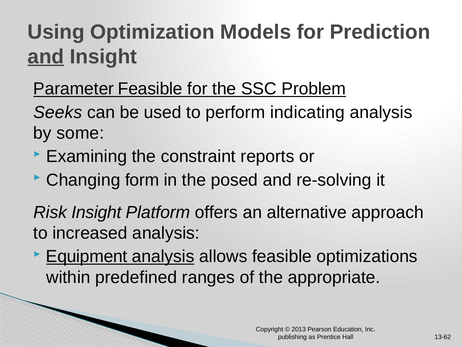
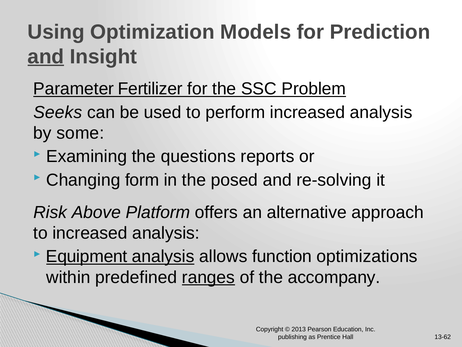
Parameter Feasible: Feasible -> Fertilizer (150, 89)
perform indicating: indicating -> increased (307, 112)
constraint: constraint -> questions (198, 156)
Risk Insight: Insight -> Above (96, 212)
allows feasible: feasible -> function (282, 256)
ranges underline: none -> present (208, 277)
appropriate: appropriate -> accompany (334, 277)
